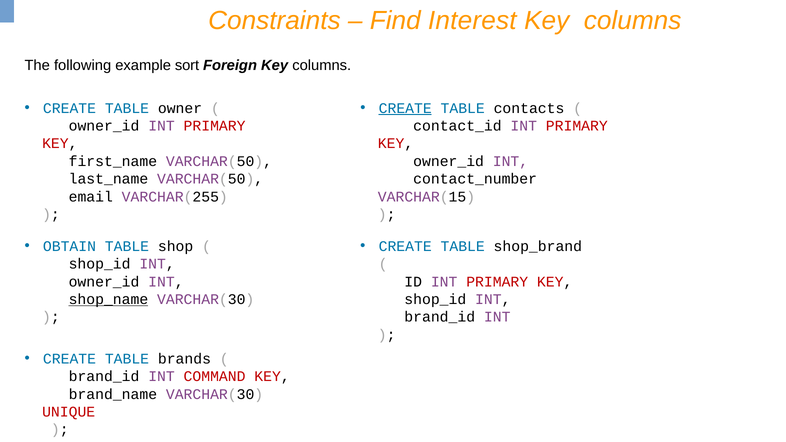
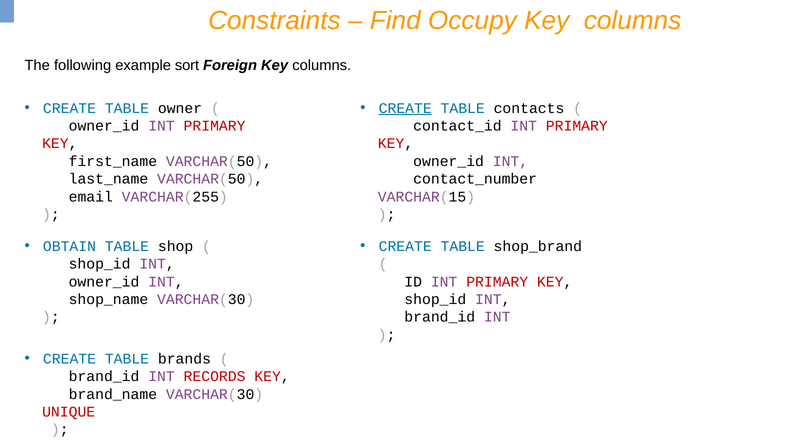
Interest: Interest -> Occupy (472, 20)
shop_name underline: present -> none (108, 300)
COMMAND: COMMAND -> RECORDS (215, 377)
